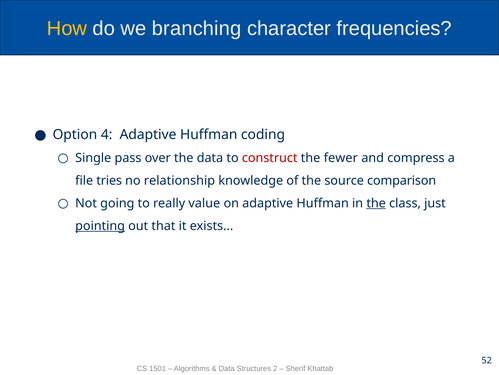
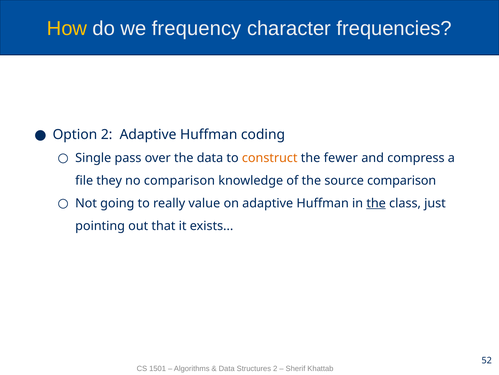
branching: branching -> frequency (197, 28)
Option 4: 4 -> 2 (107, 134)
construct colour: red -> orange (270, 158)
tries: tries -> they (109, 180)
no relationship: relationship -> comparison (179, 180)
pointing underline: present -> none (100, 226)
